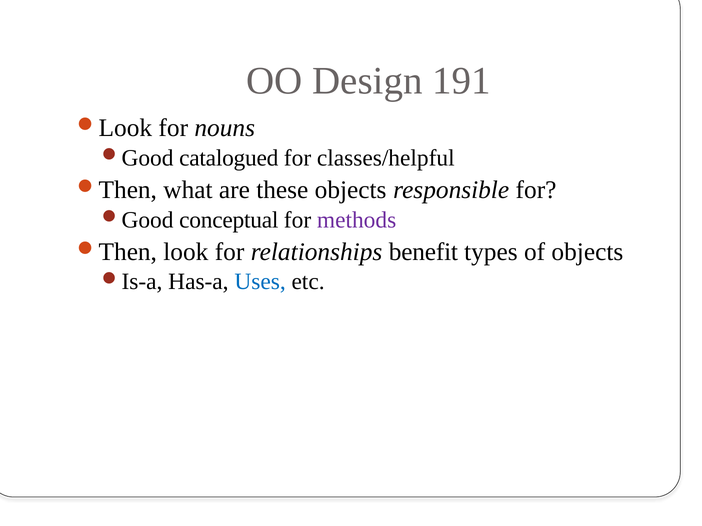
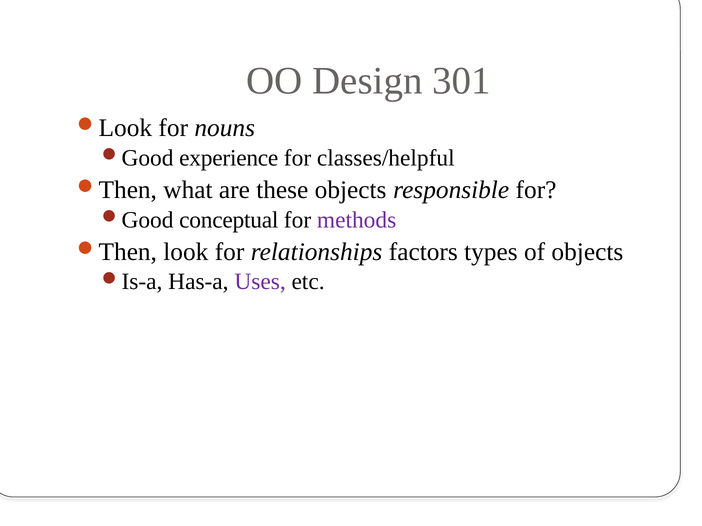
191: 191 -> 301 (461, 81)
catalogued: catalogued -> experience (229, 158)
benefit: benefit -> factors (423, 252)
Uses colour: blue -> purple (260, 282)
